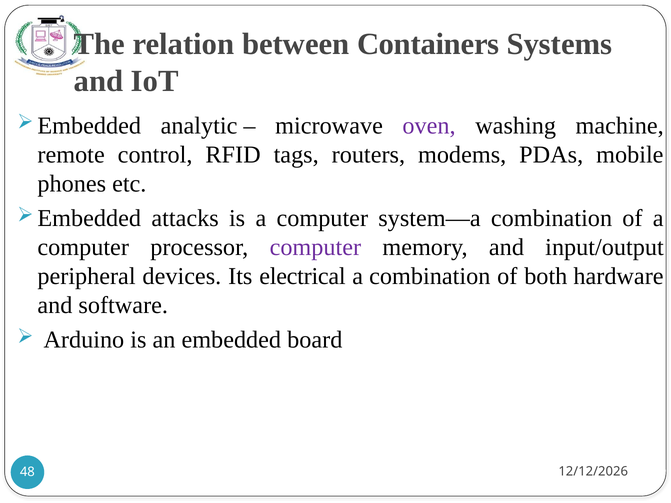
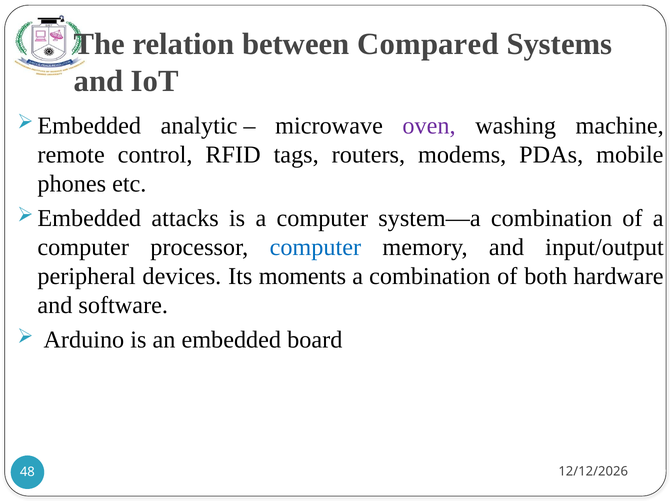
Containers: Containers -> Compared (428, 44)
computer colour: purple -> blue (315, 247)
electrical: electrical -> moments (302, 276)
